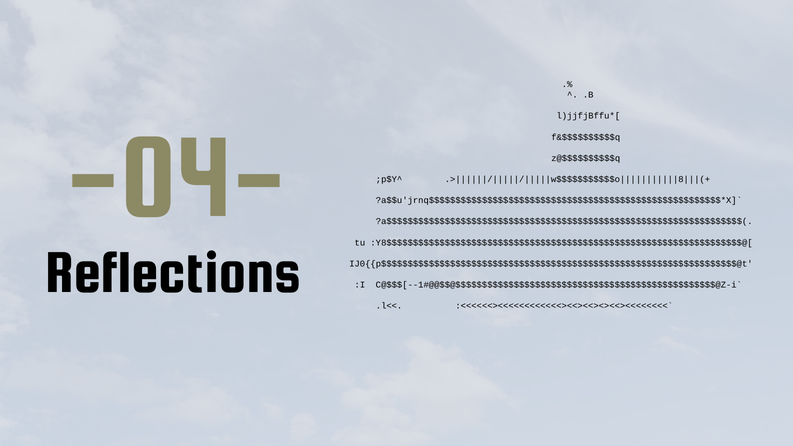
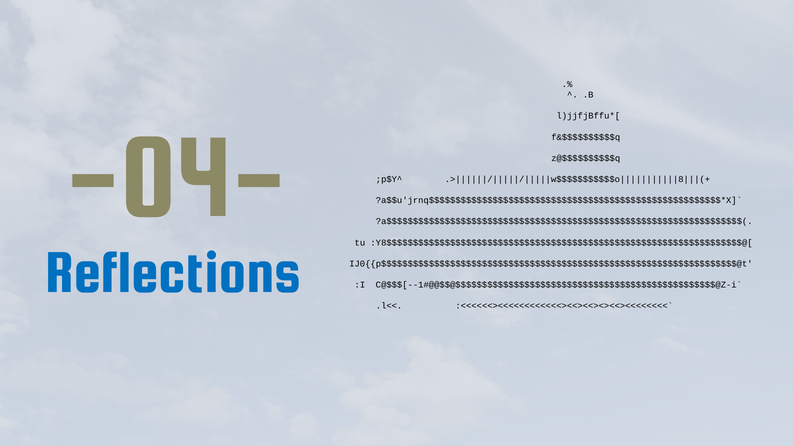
Reflections colour: black -> blue (173, 272)
